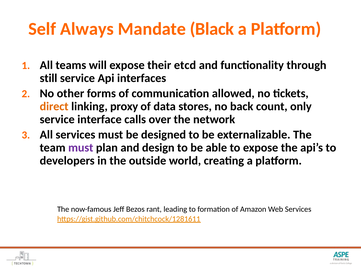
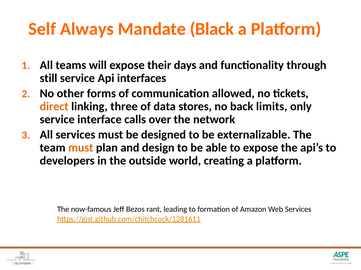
etcd: etcd -> days (185, 65)
proxy: proxy -> three (124, 107)
count: count -> limits (272, 107)
must colour: purple -> orange (81, 148)
